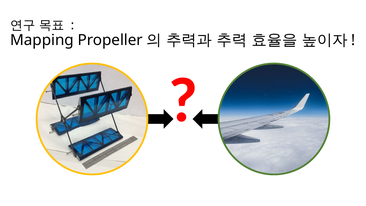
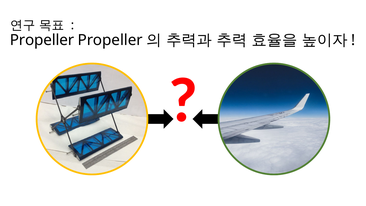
Mapping: Mapping -> Propeller (42, 40)
